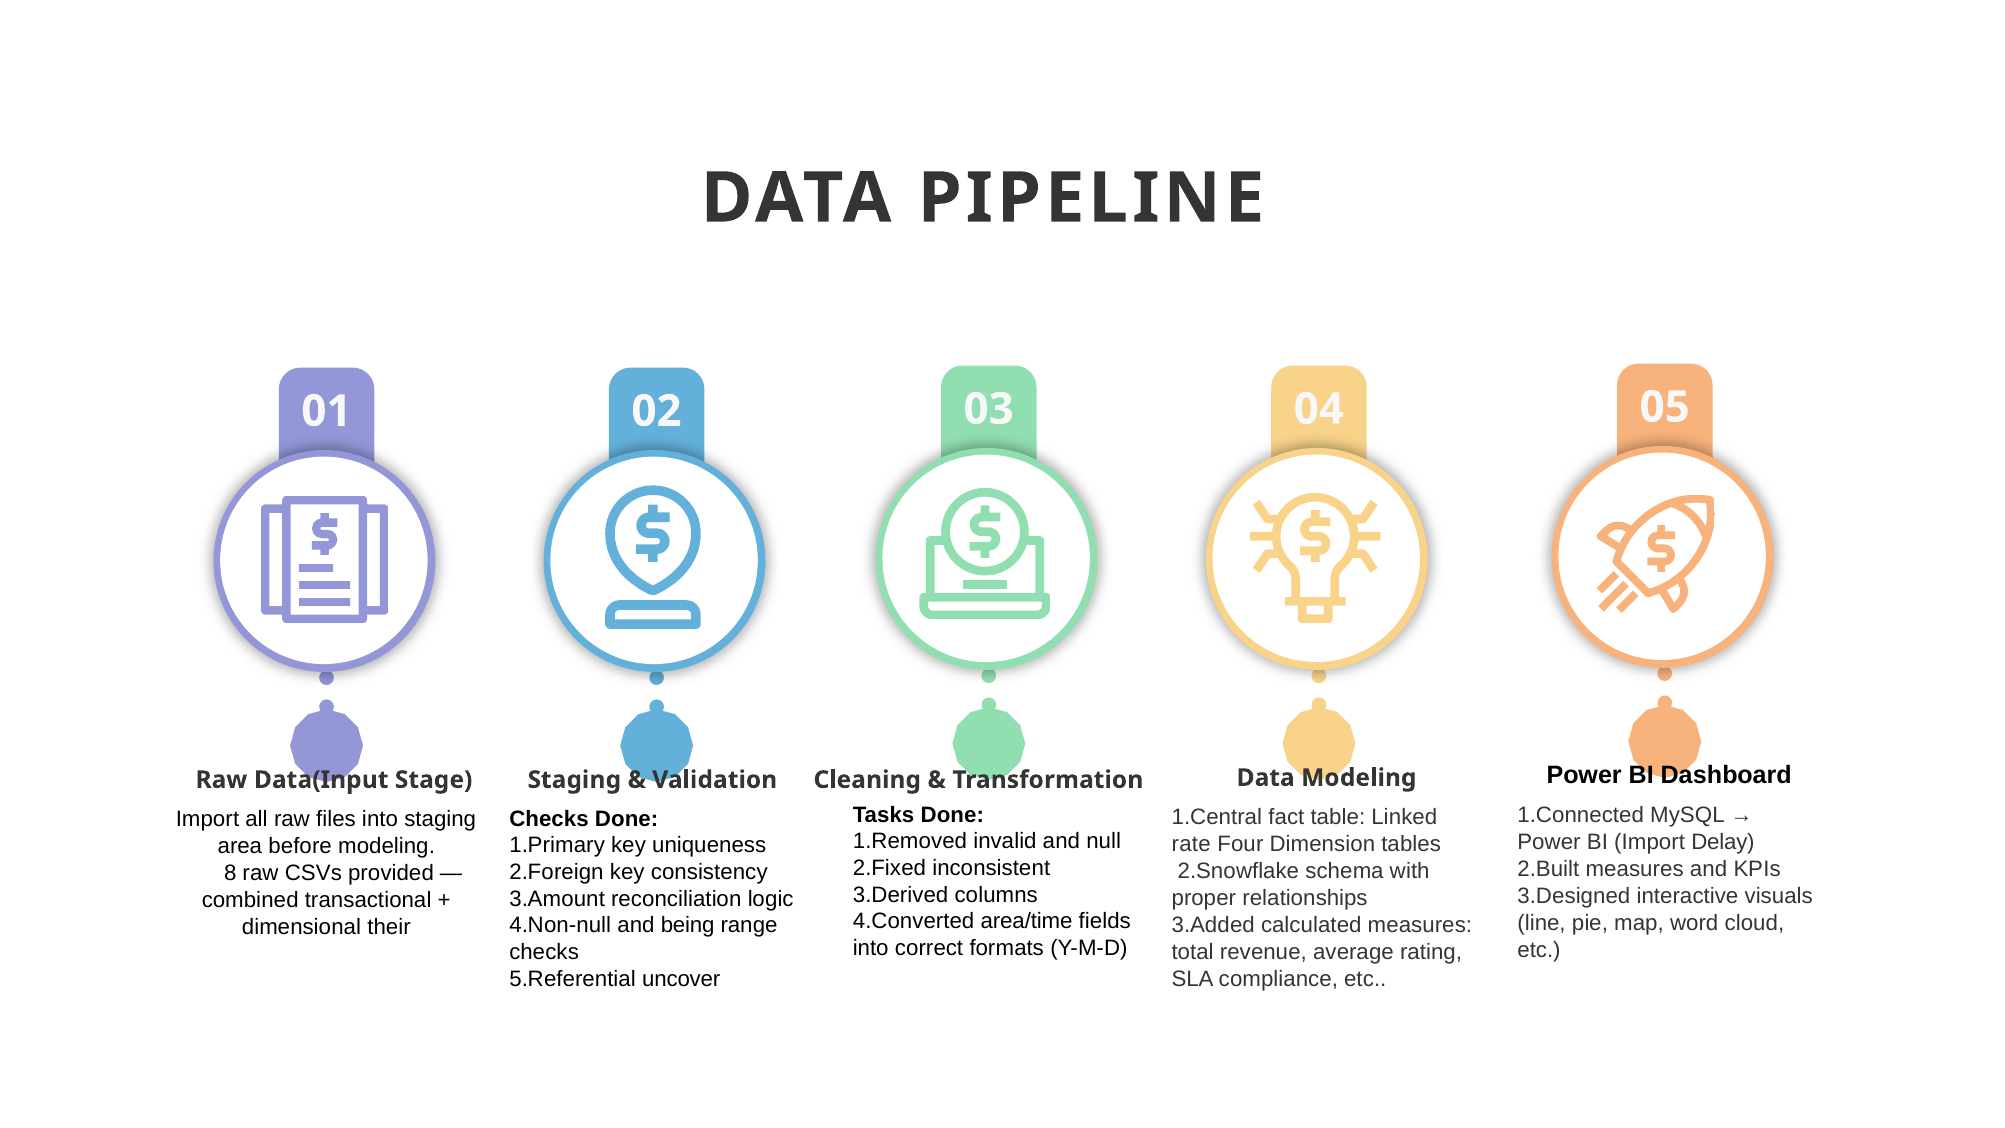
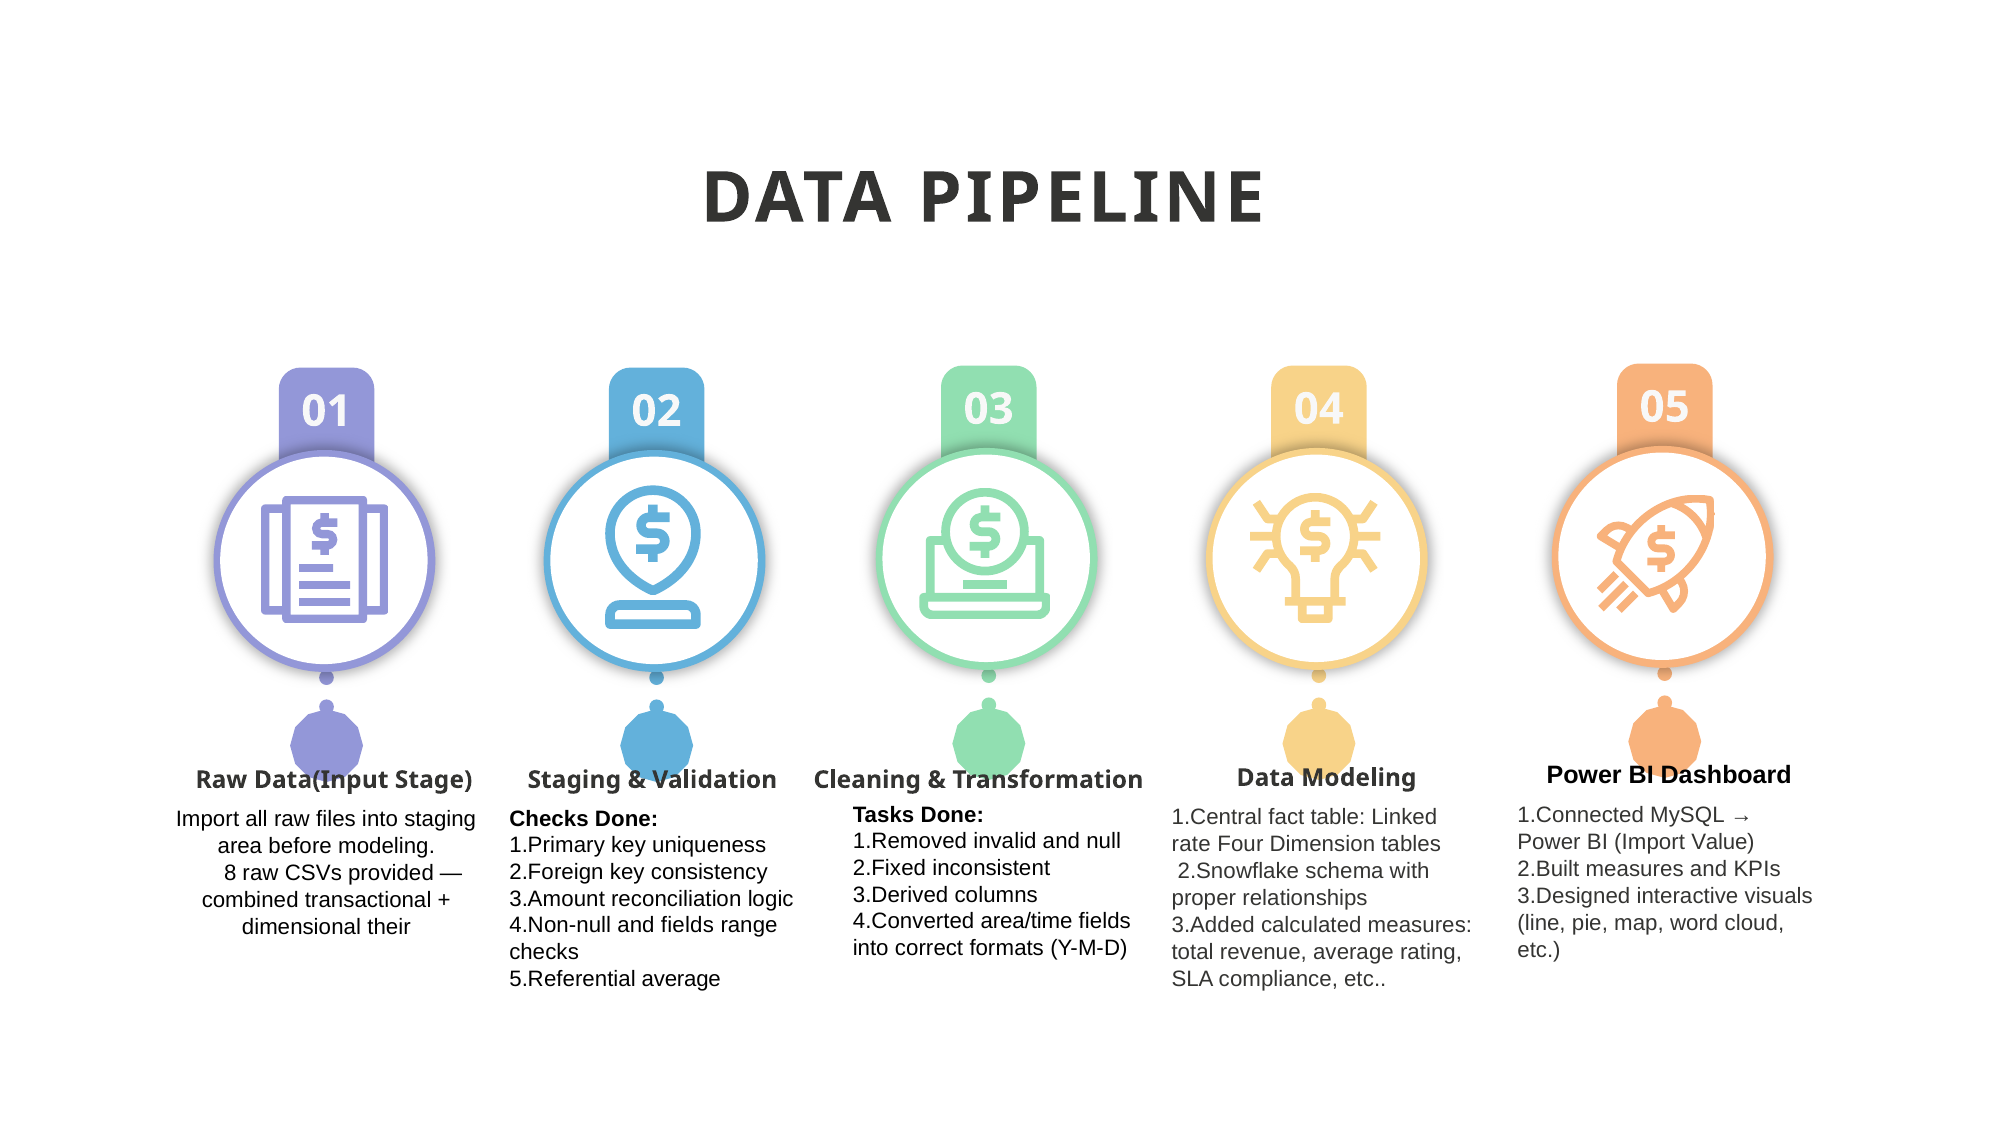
Delay: Delay -> Value (1723, 842)
and being: being -> fields (687, 926)
5.Referential uncover: uncover -> average (681, 979)
